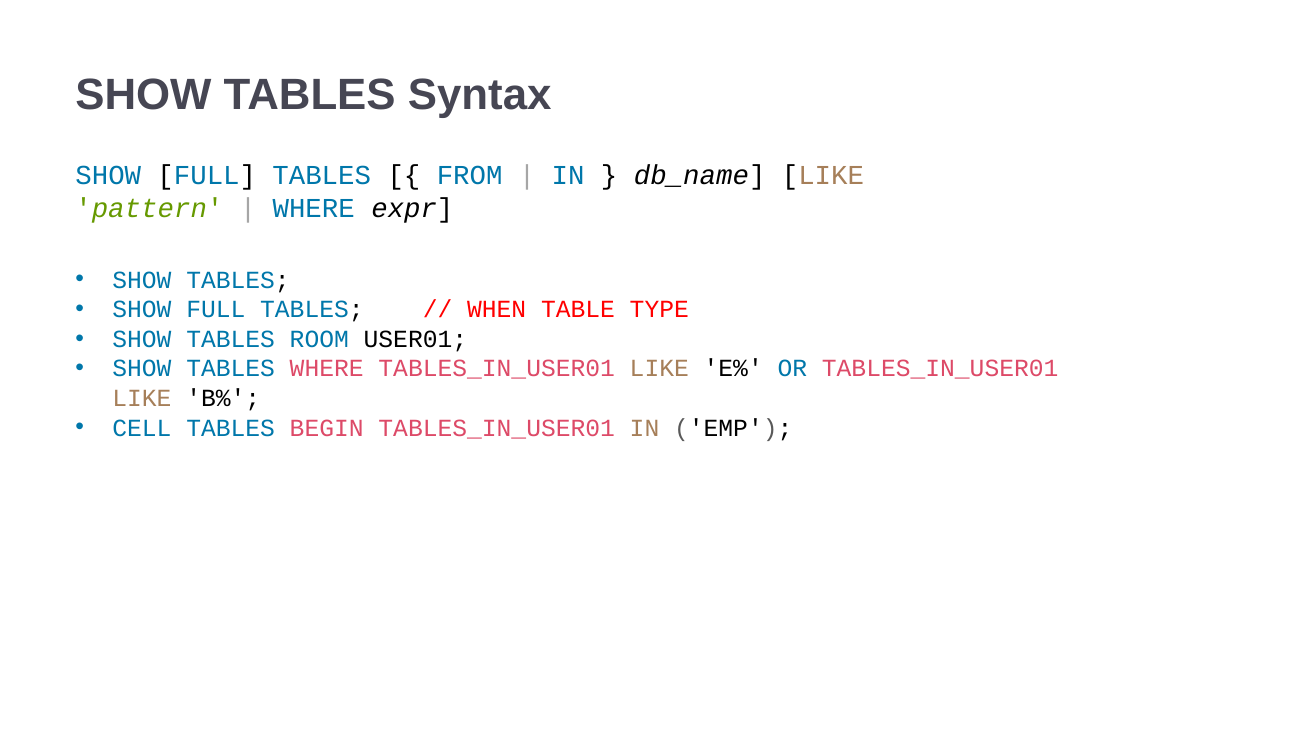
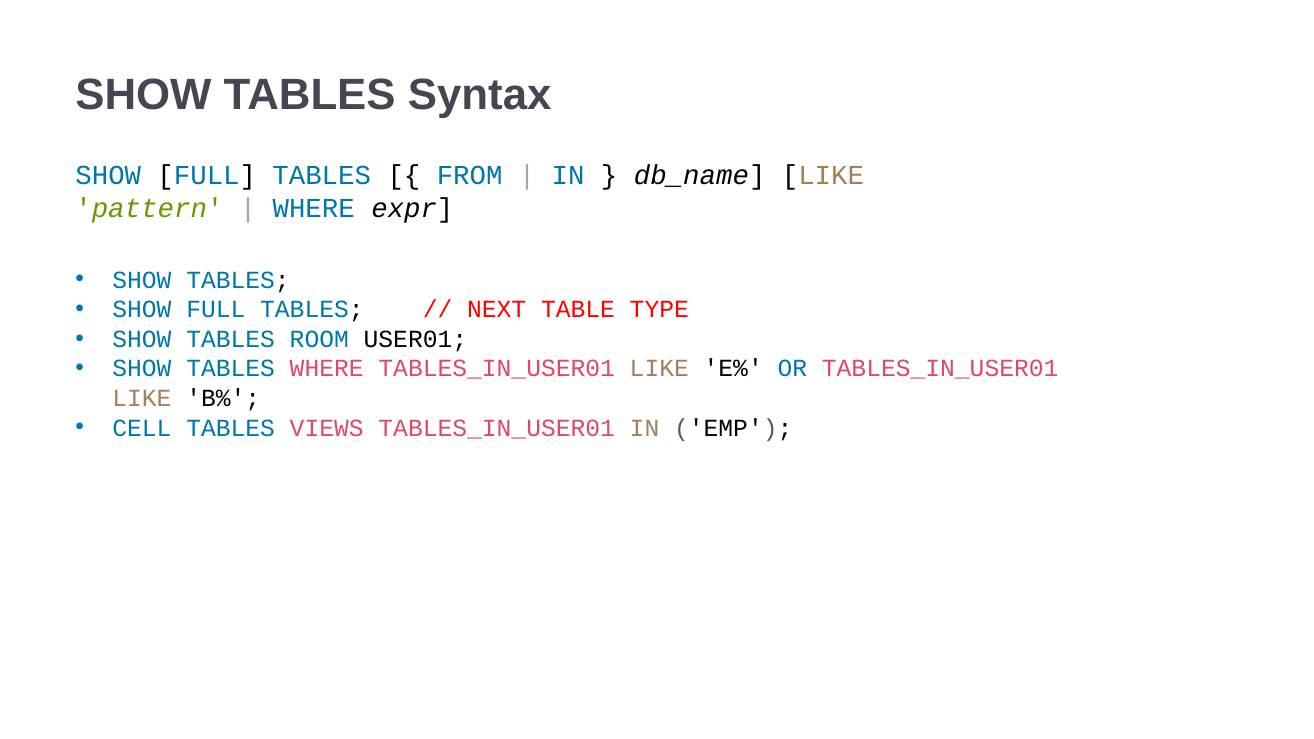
WHEN: WHEN -> NEXT (497, 310)
BEGIN: BEGIN -> VIEWS (327, 428)
